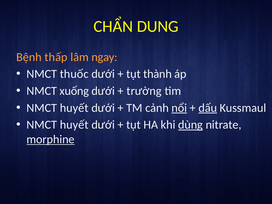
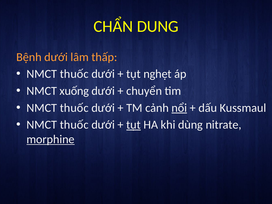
Bệnh thấp: thấp -> dưới (56, 57)
ngay: ngay -> thấp (104, 57)
thành: thành -> nghẹt (158, 74)
trường: trường -> chuyển (144, 91)
huyết: huyết -> thuốc (74, 108)
dấu underline: present -> none (208, 108)
huyết: huyết -> thuốc (74, 125)
tụt underline: none -> present (134, 125)
dùng underline: present -> none (191, 125)
